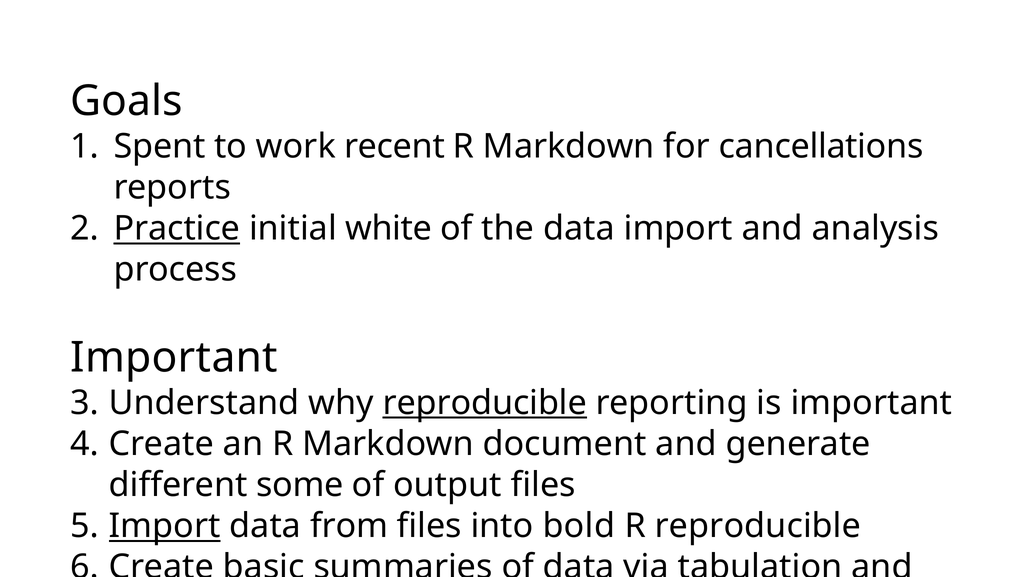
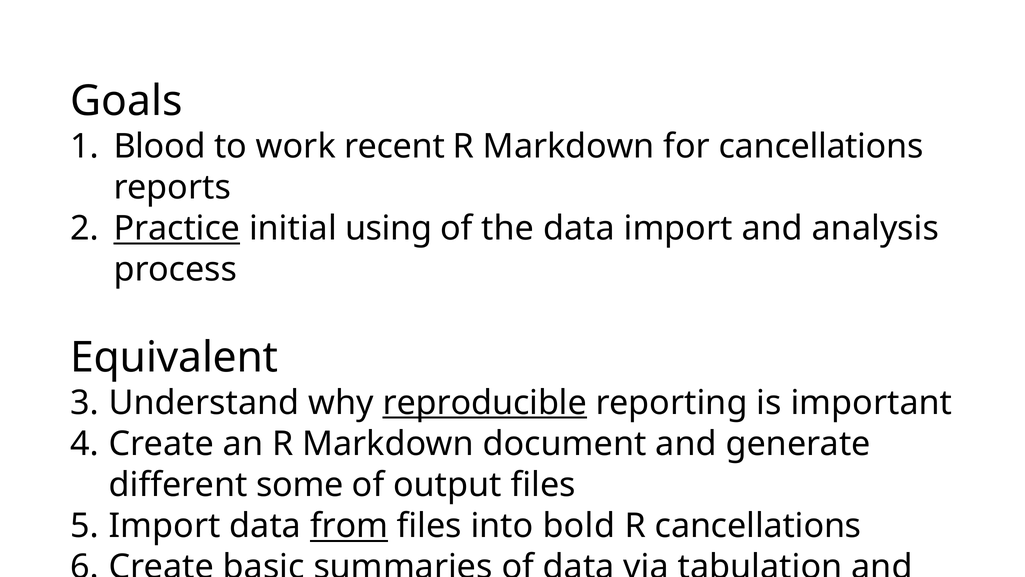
Spent: Spent -> Blood (160, 146)
white: white -> using (389, 228)
Important: Important -> Equivalent (174, 357)
Import underline: present -> none (165, 526)
from underline: none -> present (349, 526)
R reproducible: reproducible -> cancellations (758, 526)
